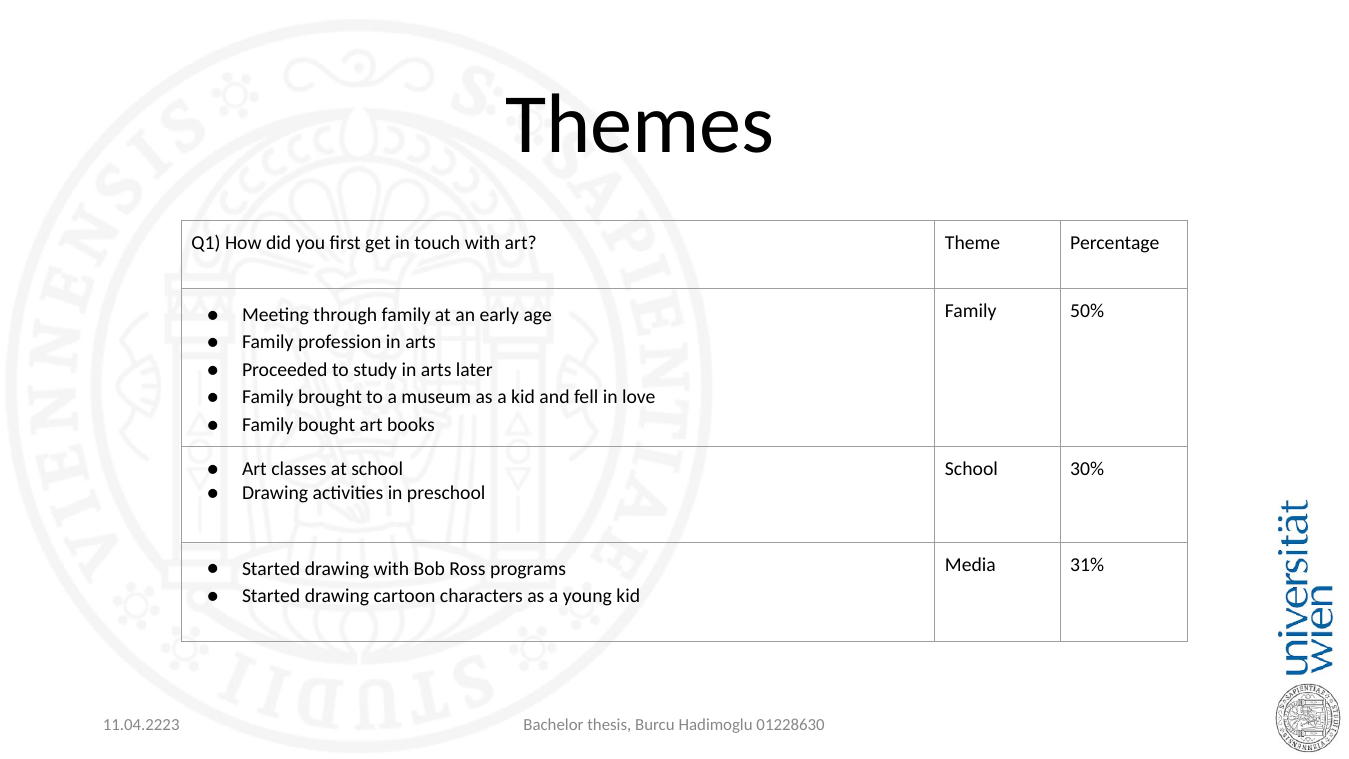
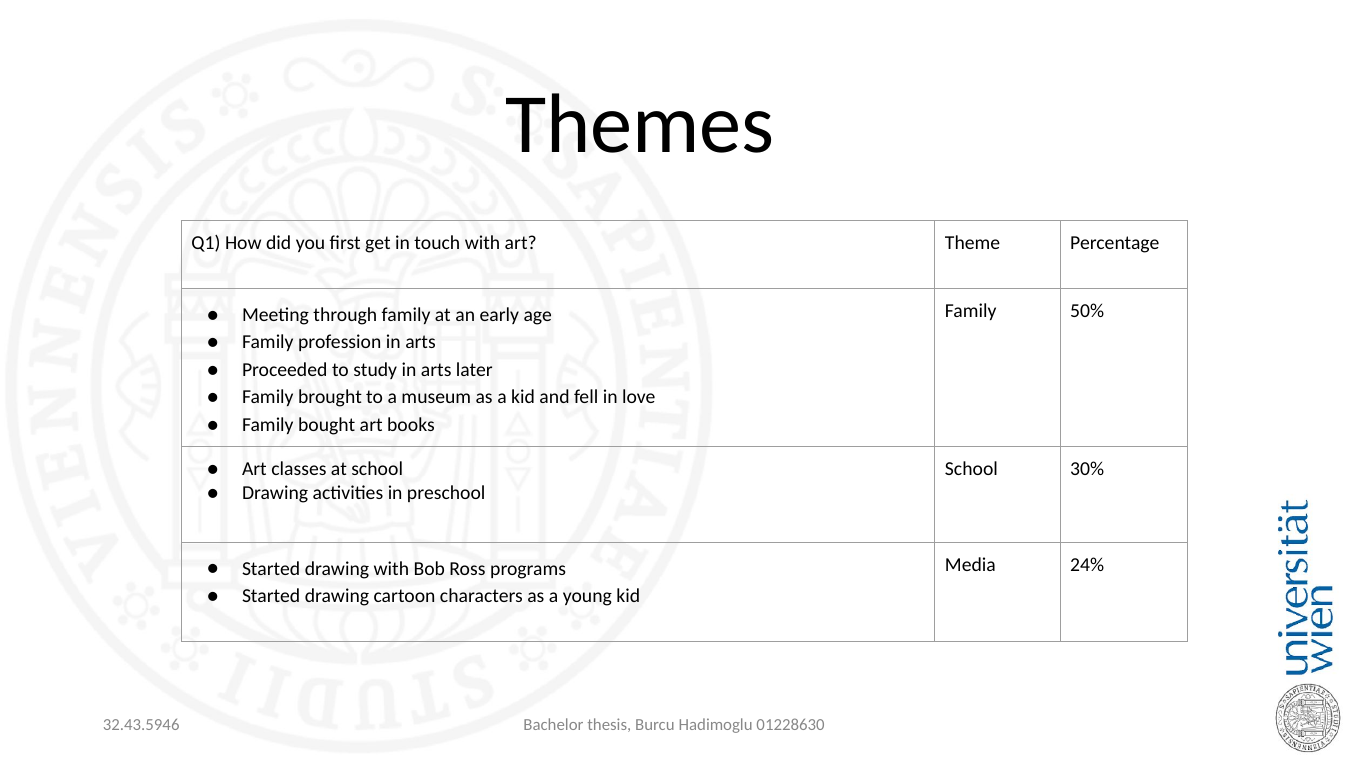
31%: 31% -> 24% (1087, 565)
11.04.2223: 11.04.2223 -> 32.43.5946 (141, 725)
